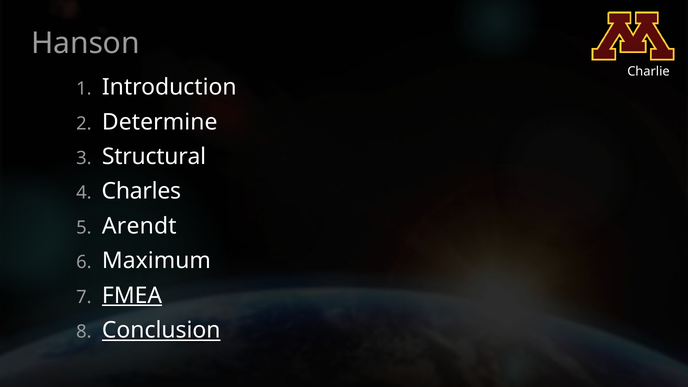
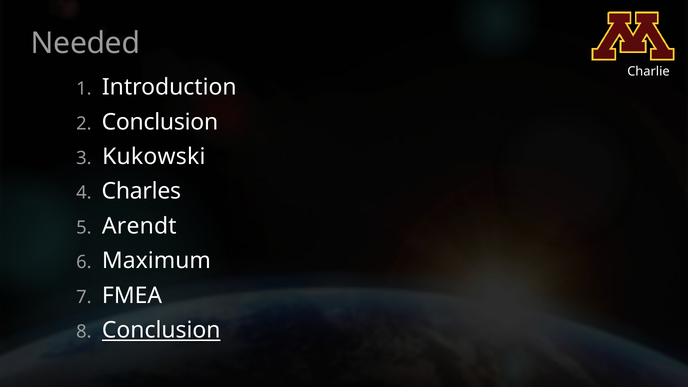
Hanson: Hanson -> Needed (85, 43)
Determine: Determine -> Conclusion (160, 122)
Structural: Structural -> Kukowski (154, 157)
FMEA underline: present -> none (132, 296)
